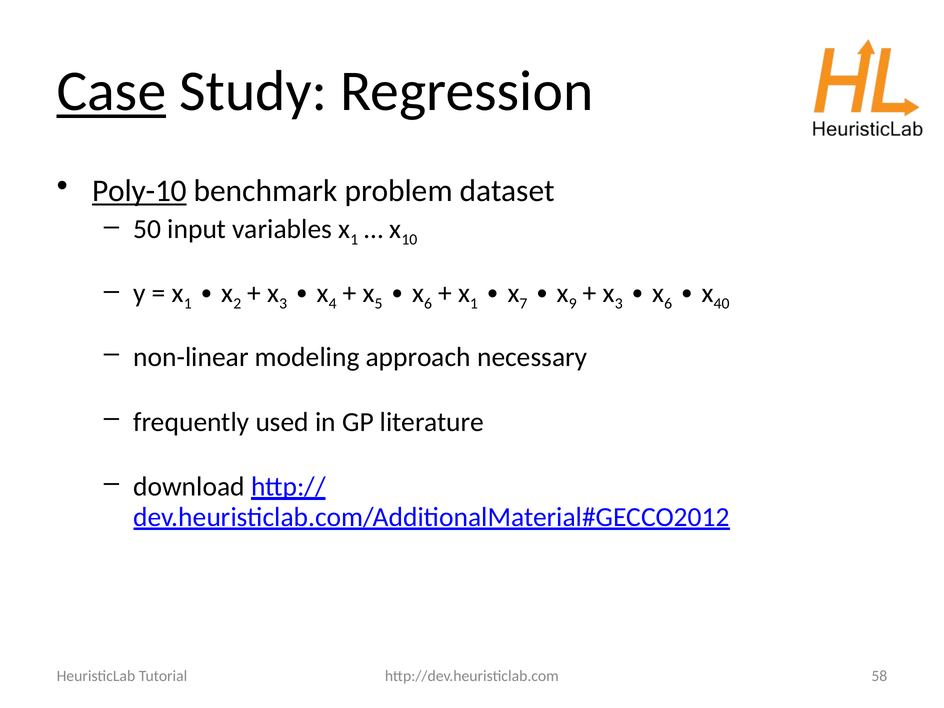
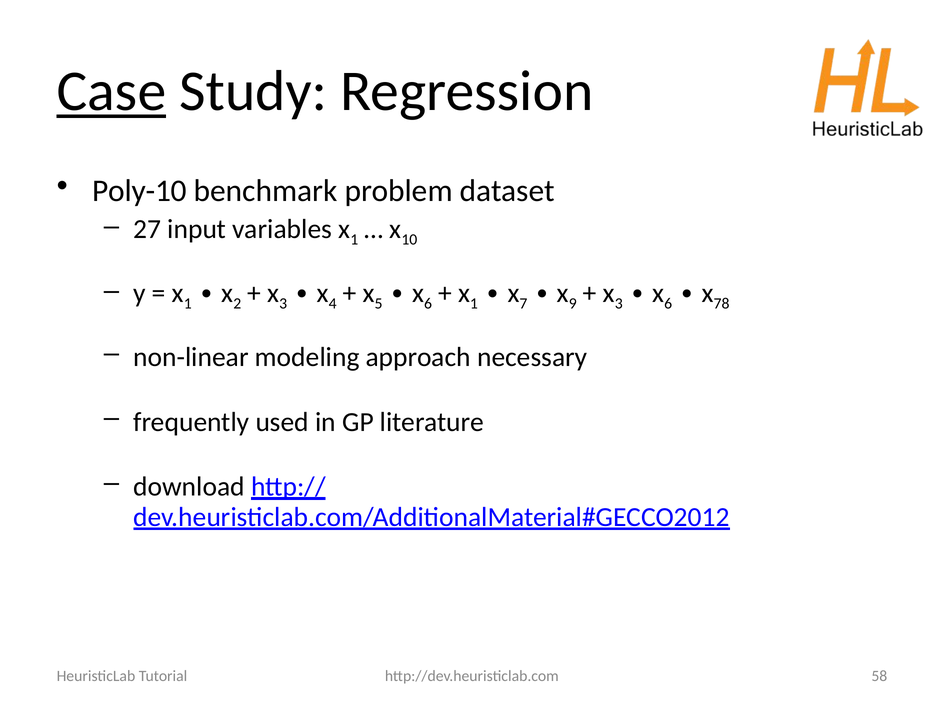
Poly-10 underline: present -> none (139, 191)
50: 50 -> 27 (147, 229)
40: 40 -> 78 (722, 304)
